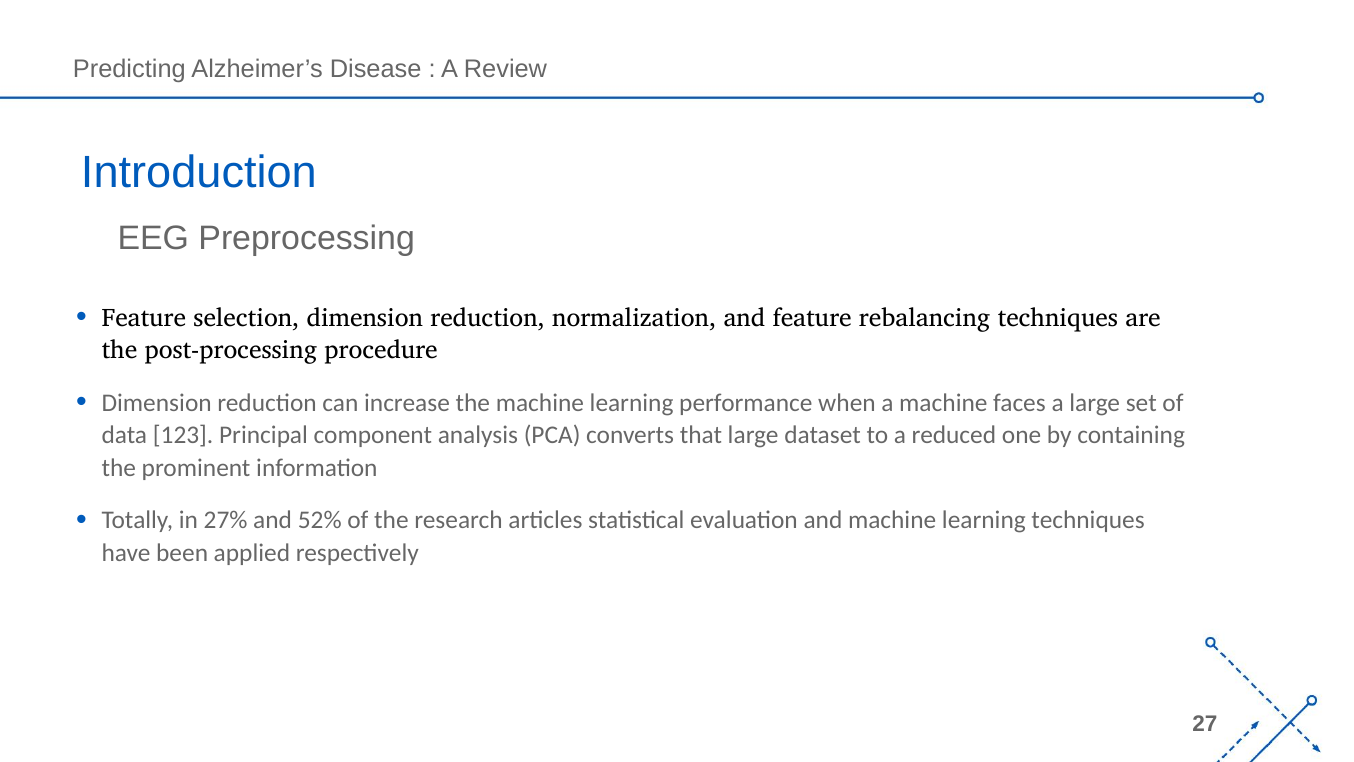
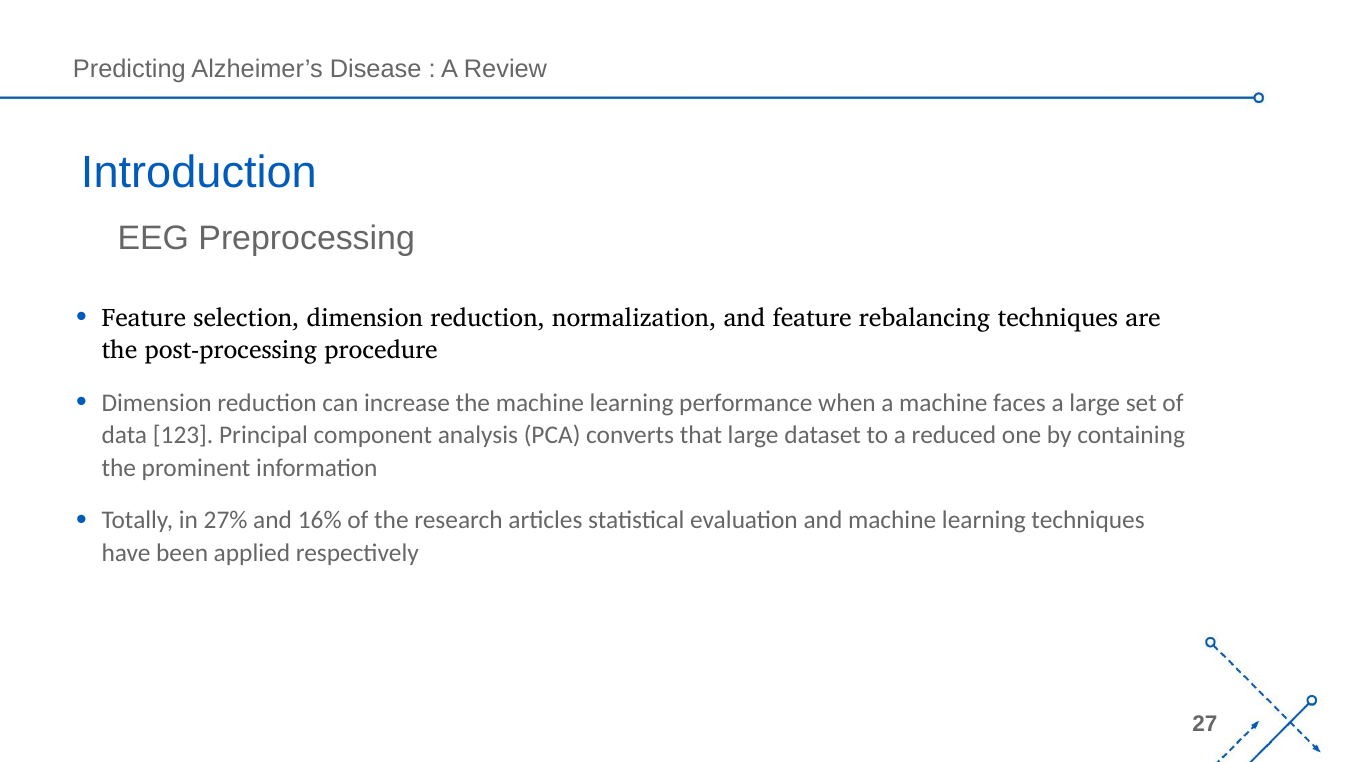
52%: 52% -> 16% (320, 520)
